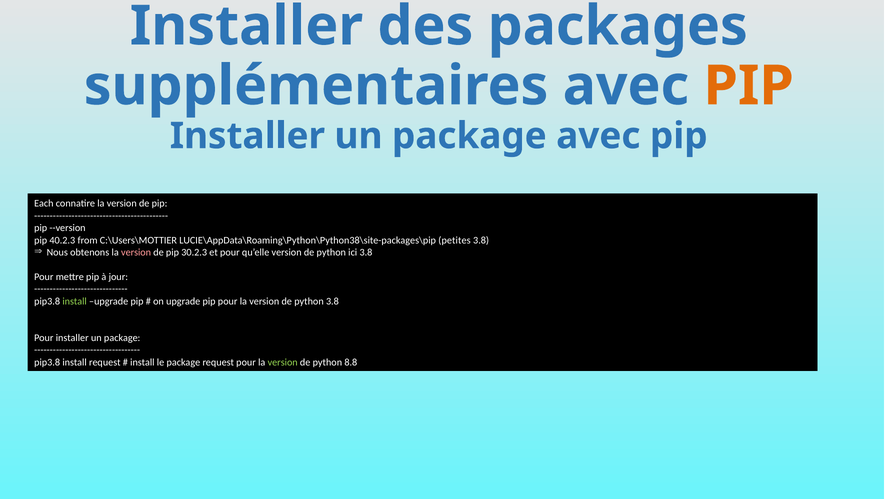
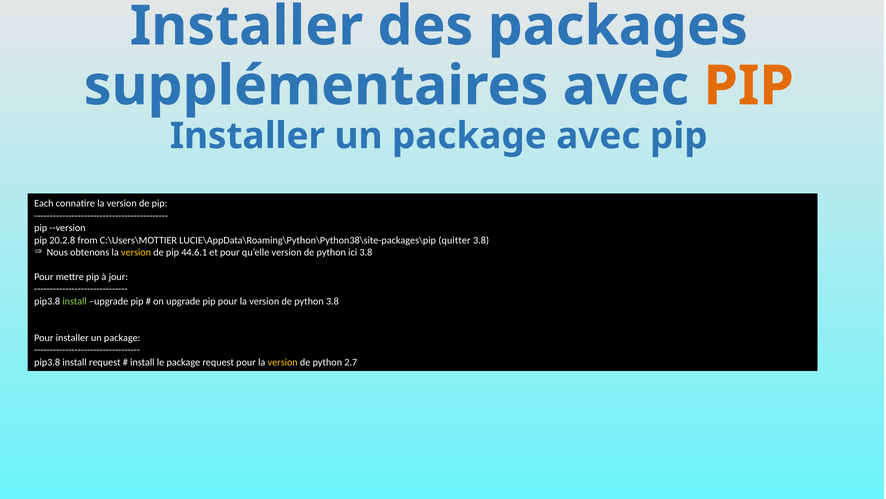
40.2.3: 40.2.3 -> 20.2.8 (62, 240)
petites: petites -> quitter (455, 240)
version colour: pink -> yellow (136, 252)
30.2.3: 30.2.3 -> 44.6.1 (194, 252)
version colour: light green -> yellow (283, 362)
8.8: 8.8 -> 2.7 (351, 362)
